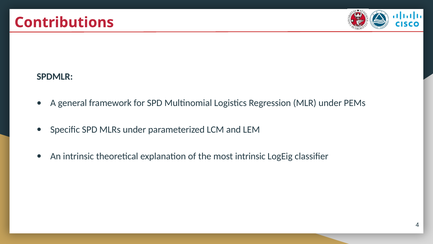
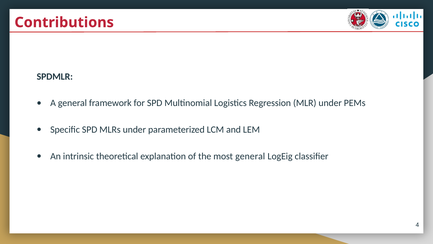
most intrinsic: intrinsic -> general (250, 156)
